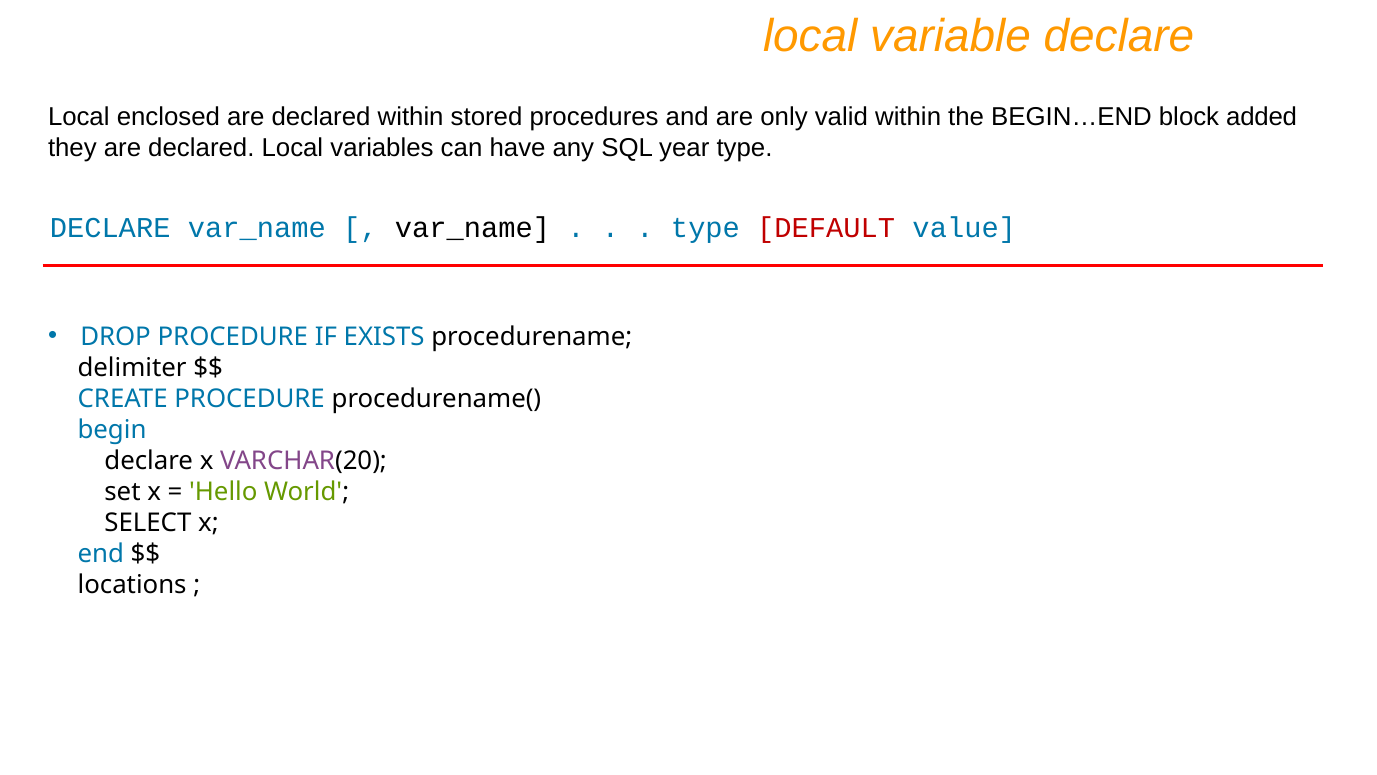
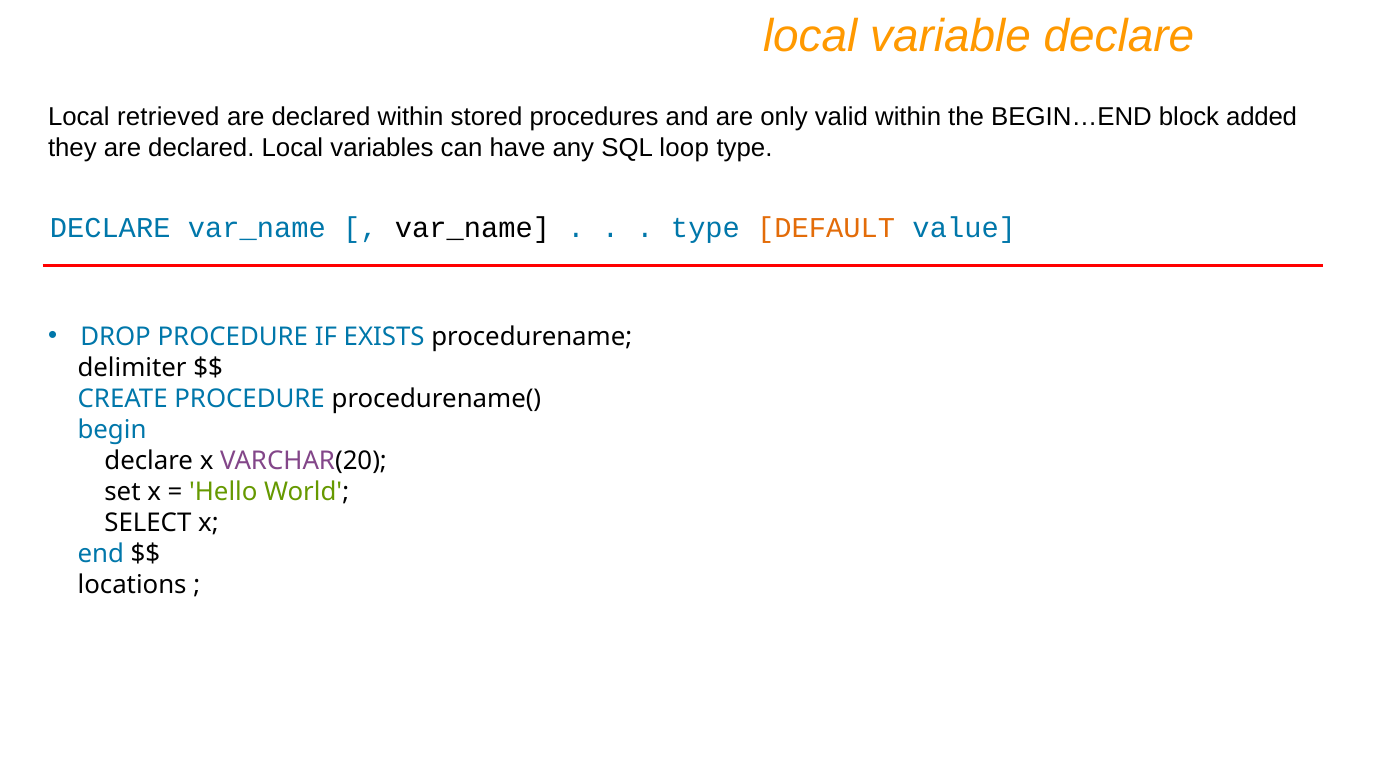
enclosed: enclosed -> retrieved (168, 117)
year: year -> loop (684, 148)
DEFAULT colour: red -> orange (826, 228)
